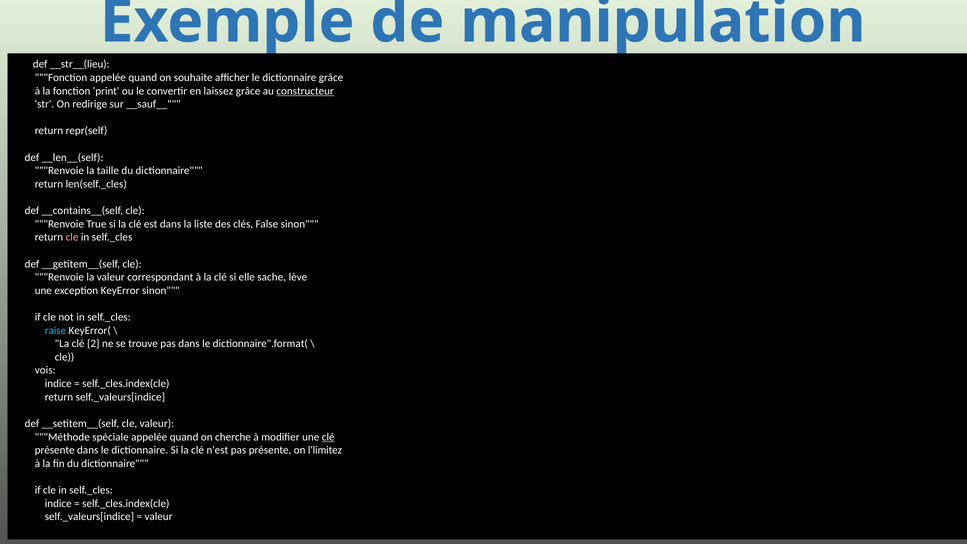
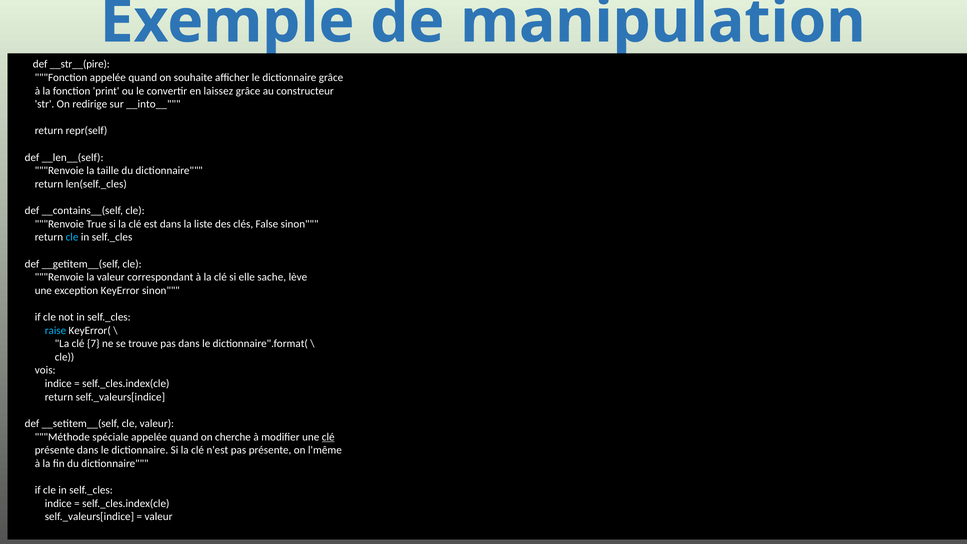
__str__(lieu: __str__(lieu -> __str__(pire (80, 64)
constructeur underline: present -> none (305, 91)
__sauf__: __sauf__ -> __into__ (153, 104)
cle colour: pink -> light blue (72, 237)
2: 2 -> 7 (93, 344)
l'limitez: l'limitez -> l'même (325, 450)
